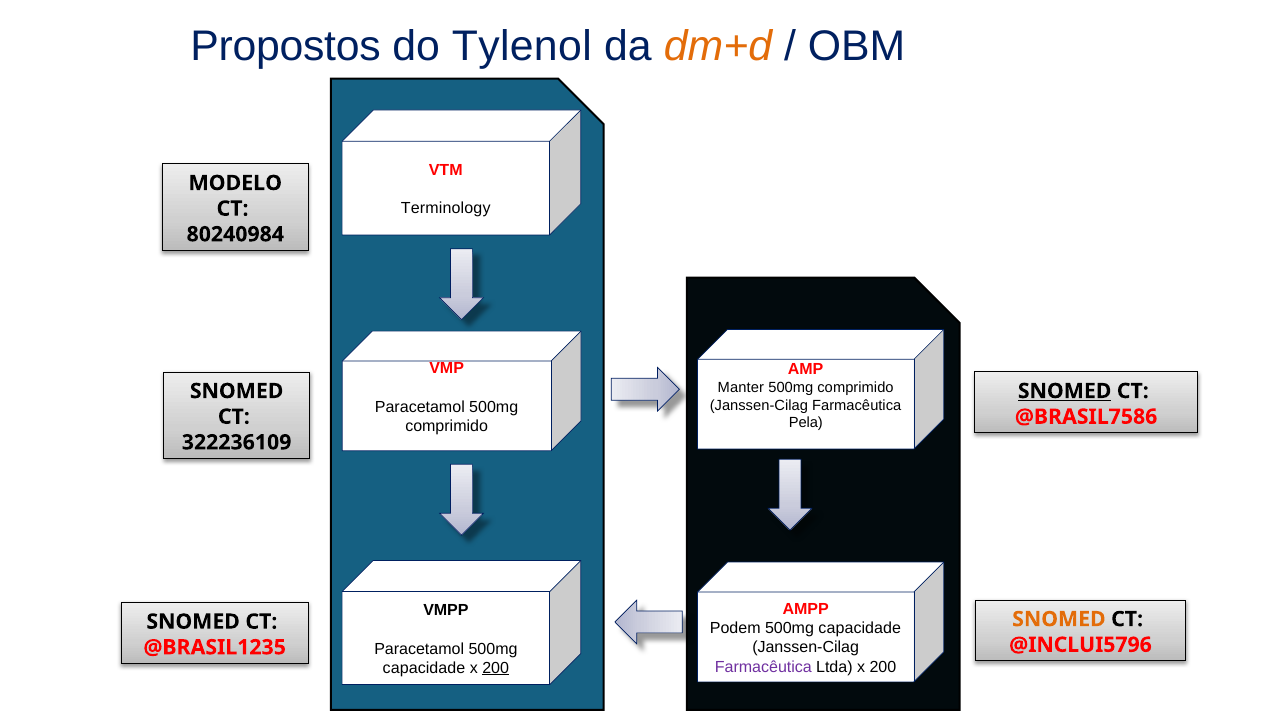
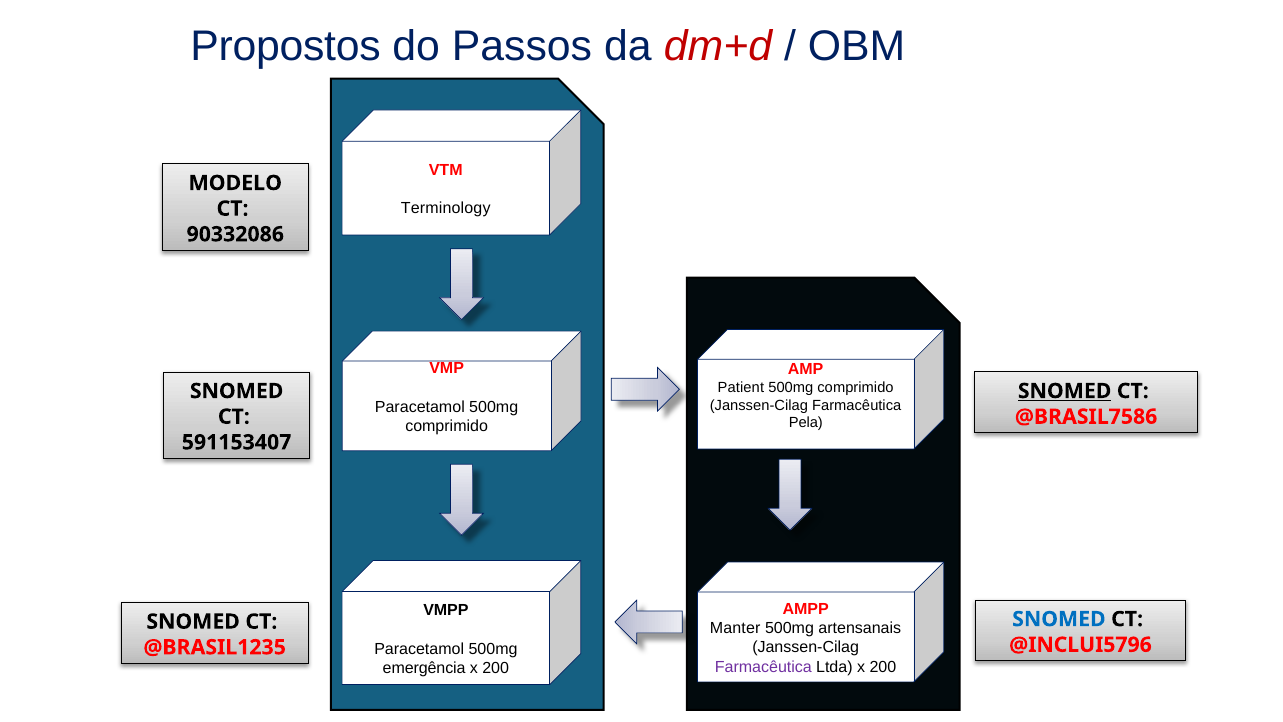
Tylenol: Tylenol -> Passos (522, 46)
dm+d colour: orange -> red (718, 46)
80240984: 80240984 -> 90332086 (235, 234)
Manter: Manter -> Patient (741, 387)
322236109: 322236109 -> 591153407 (237, 442)
SNOMED colour: orange -> blue (1059, 619)
Podem: Podem -> Manter (735, 628)
capacidade: capacidade -> artensanais (860, 628)
capacidade: capacidade -> emergência (424, 668)
200 underline: present -> none (496, 668)
